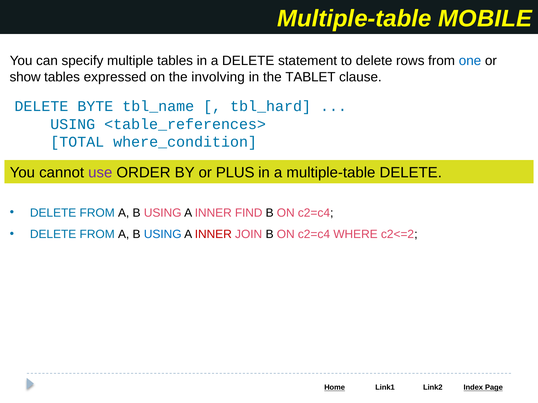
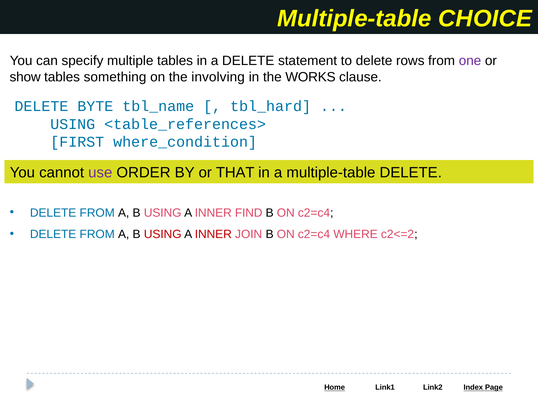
MOBILE: MOBILE -> CHOICE (485, 19)
one colour: blue -> purple (470, 61)
expressed: expressed -> something (115, 77)
TABLET: TABLET -> WORKS (310, 77)
TOTAL: TOTAL -> FIRST (77, 142)
PLUS: PLUS -> THAT (235, 173)
USING colour: blue -> red (163, 235)
